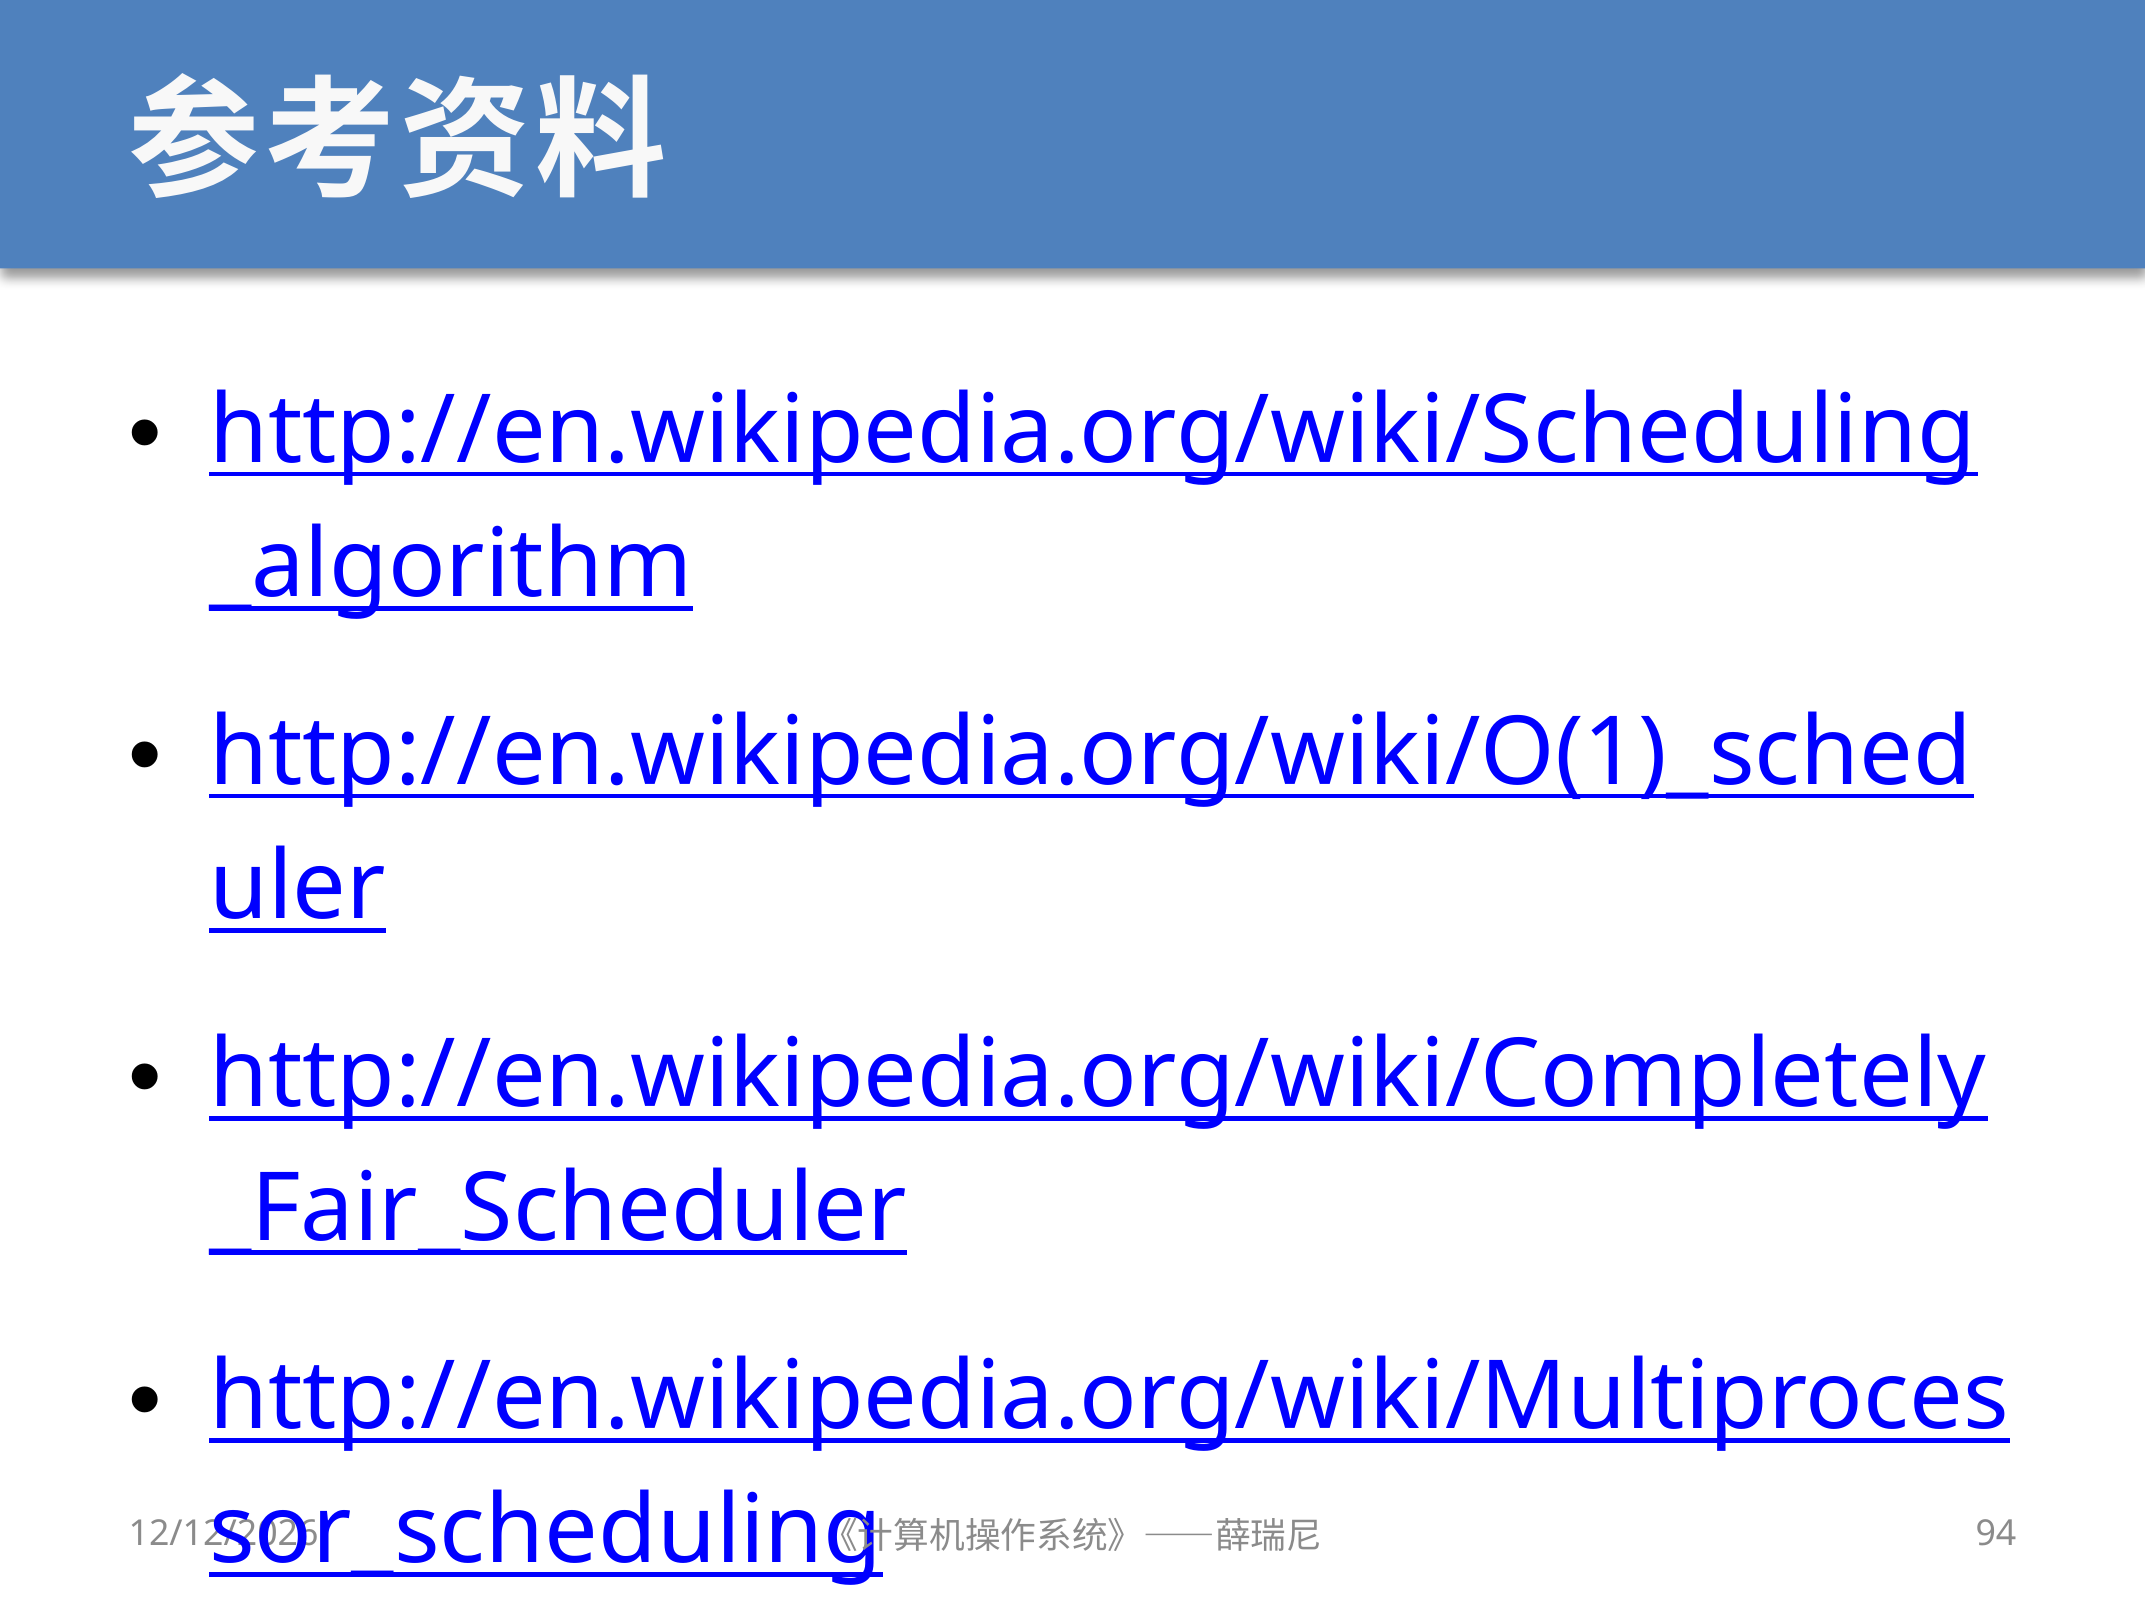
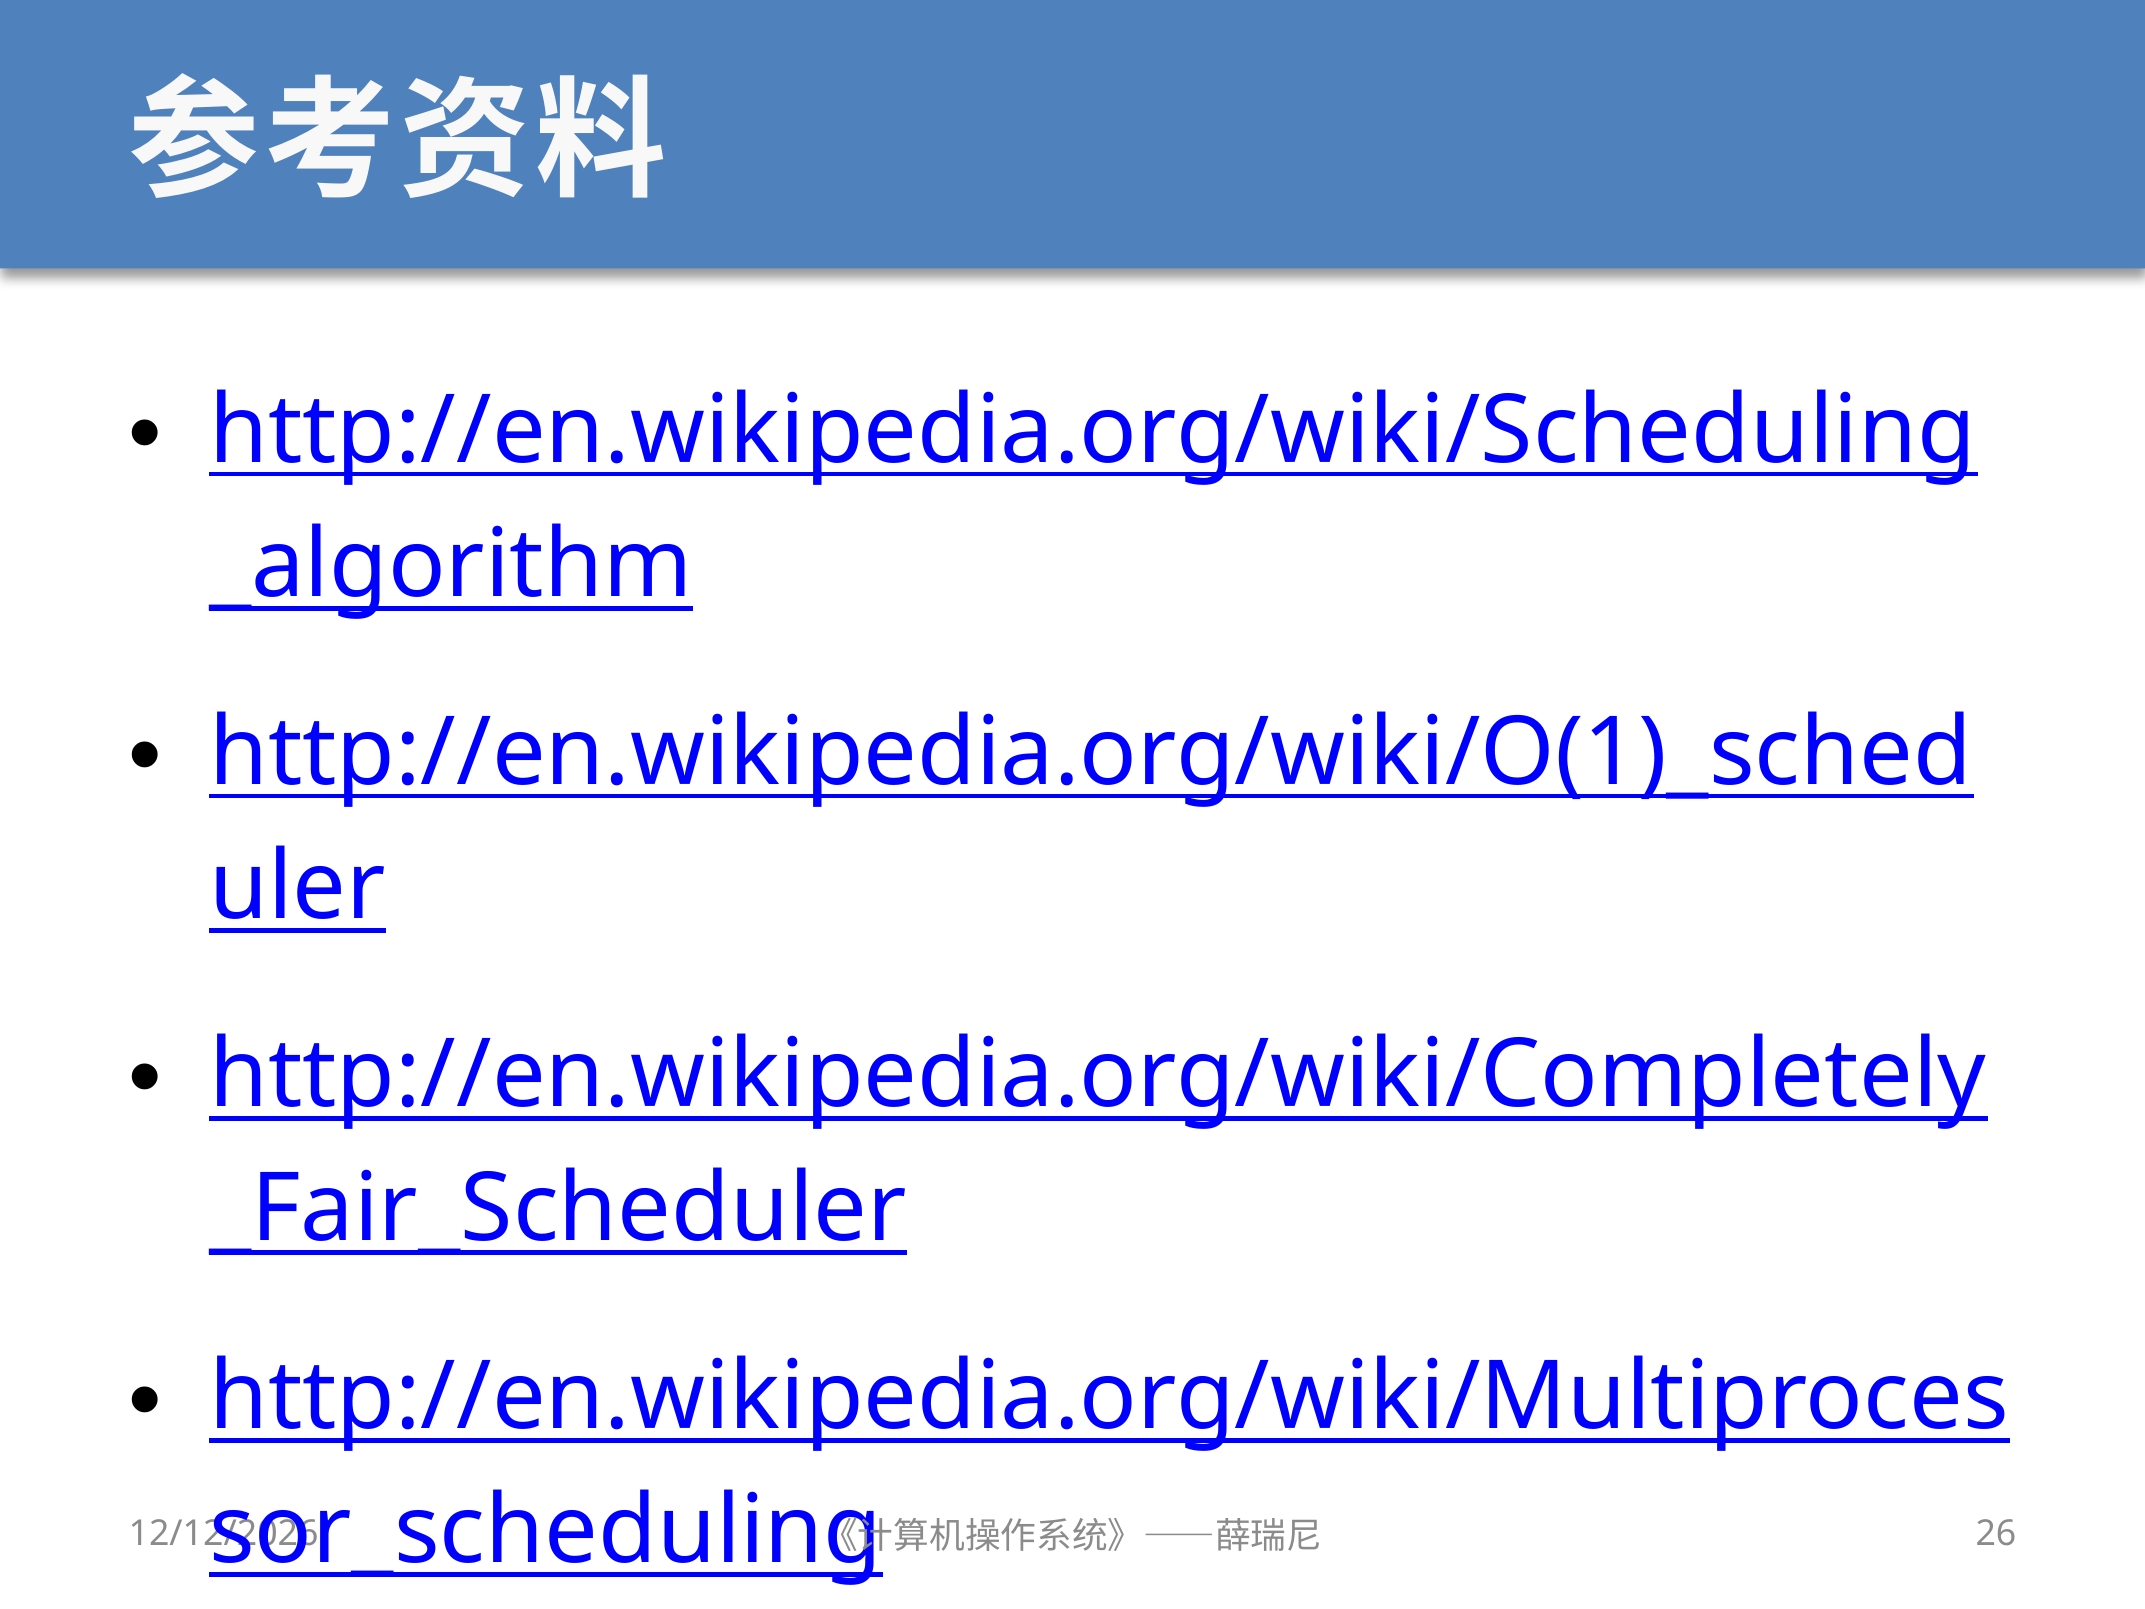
94: 94 -> 26 (1996, 1533)
